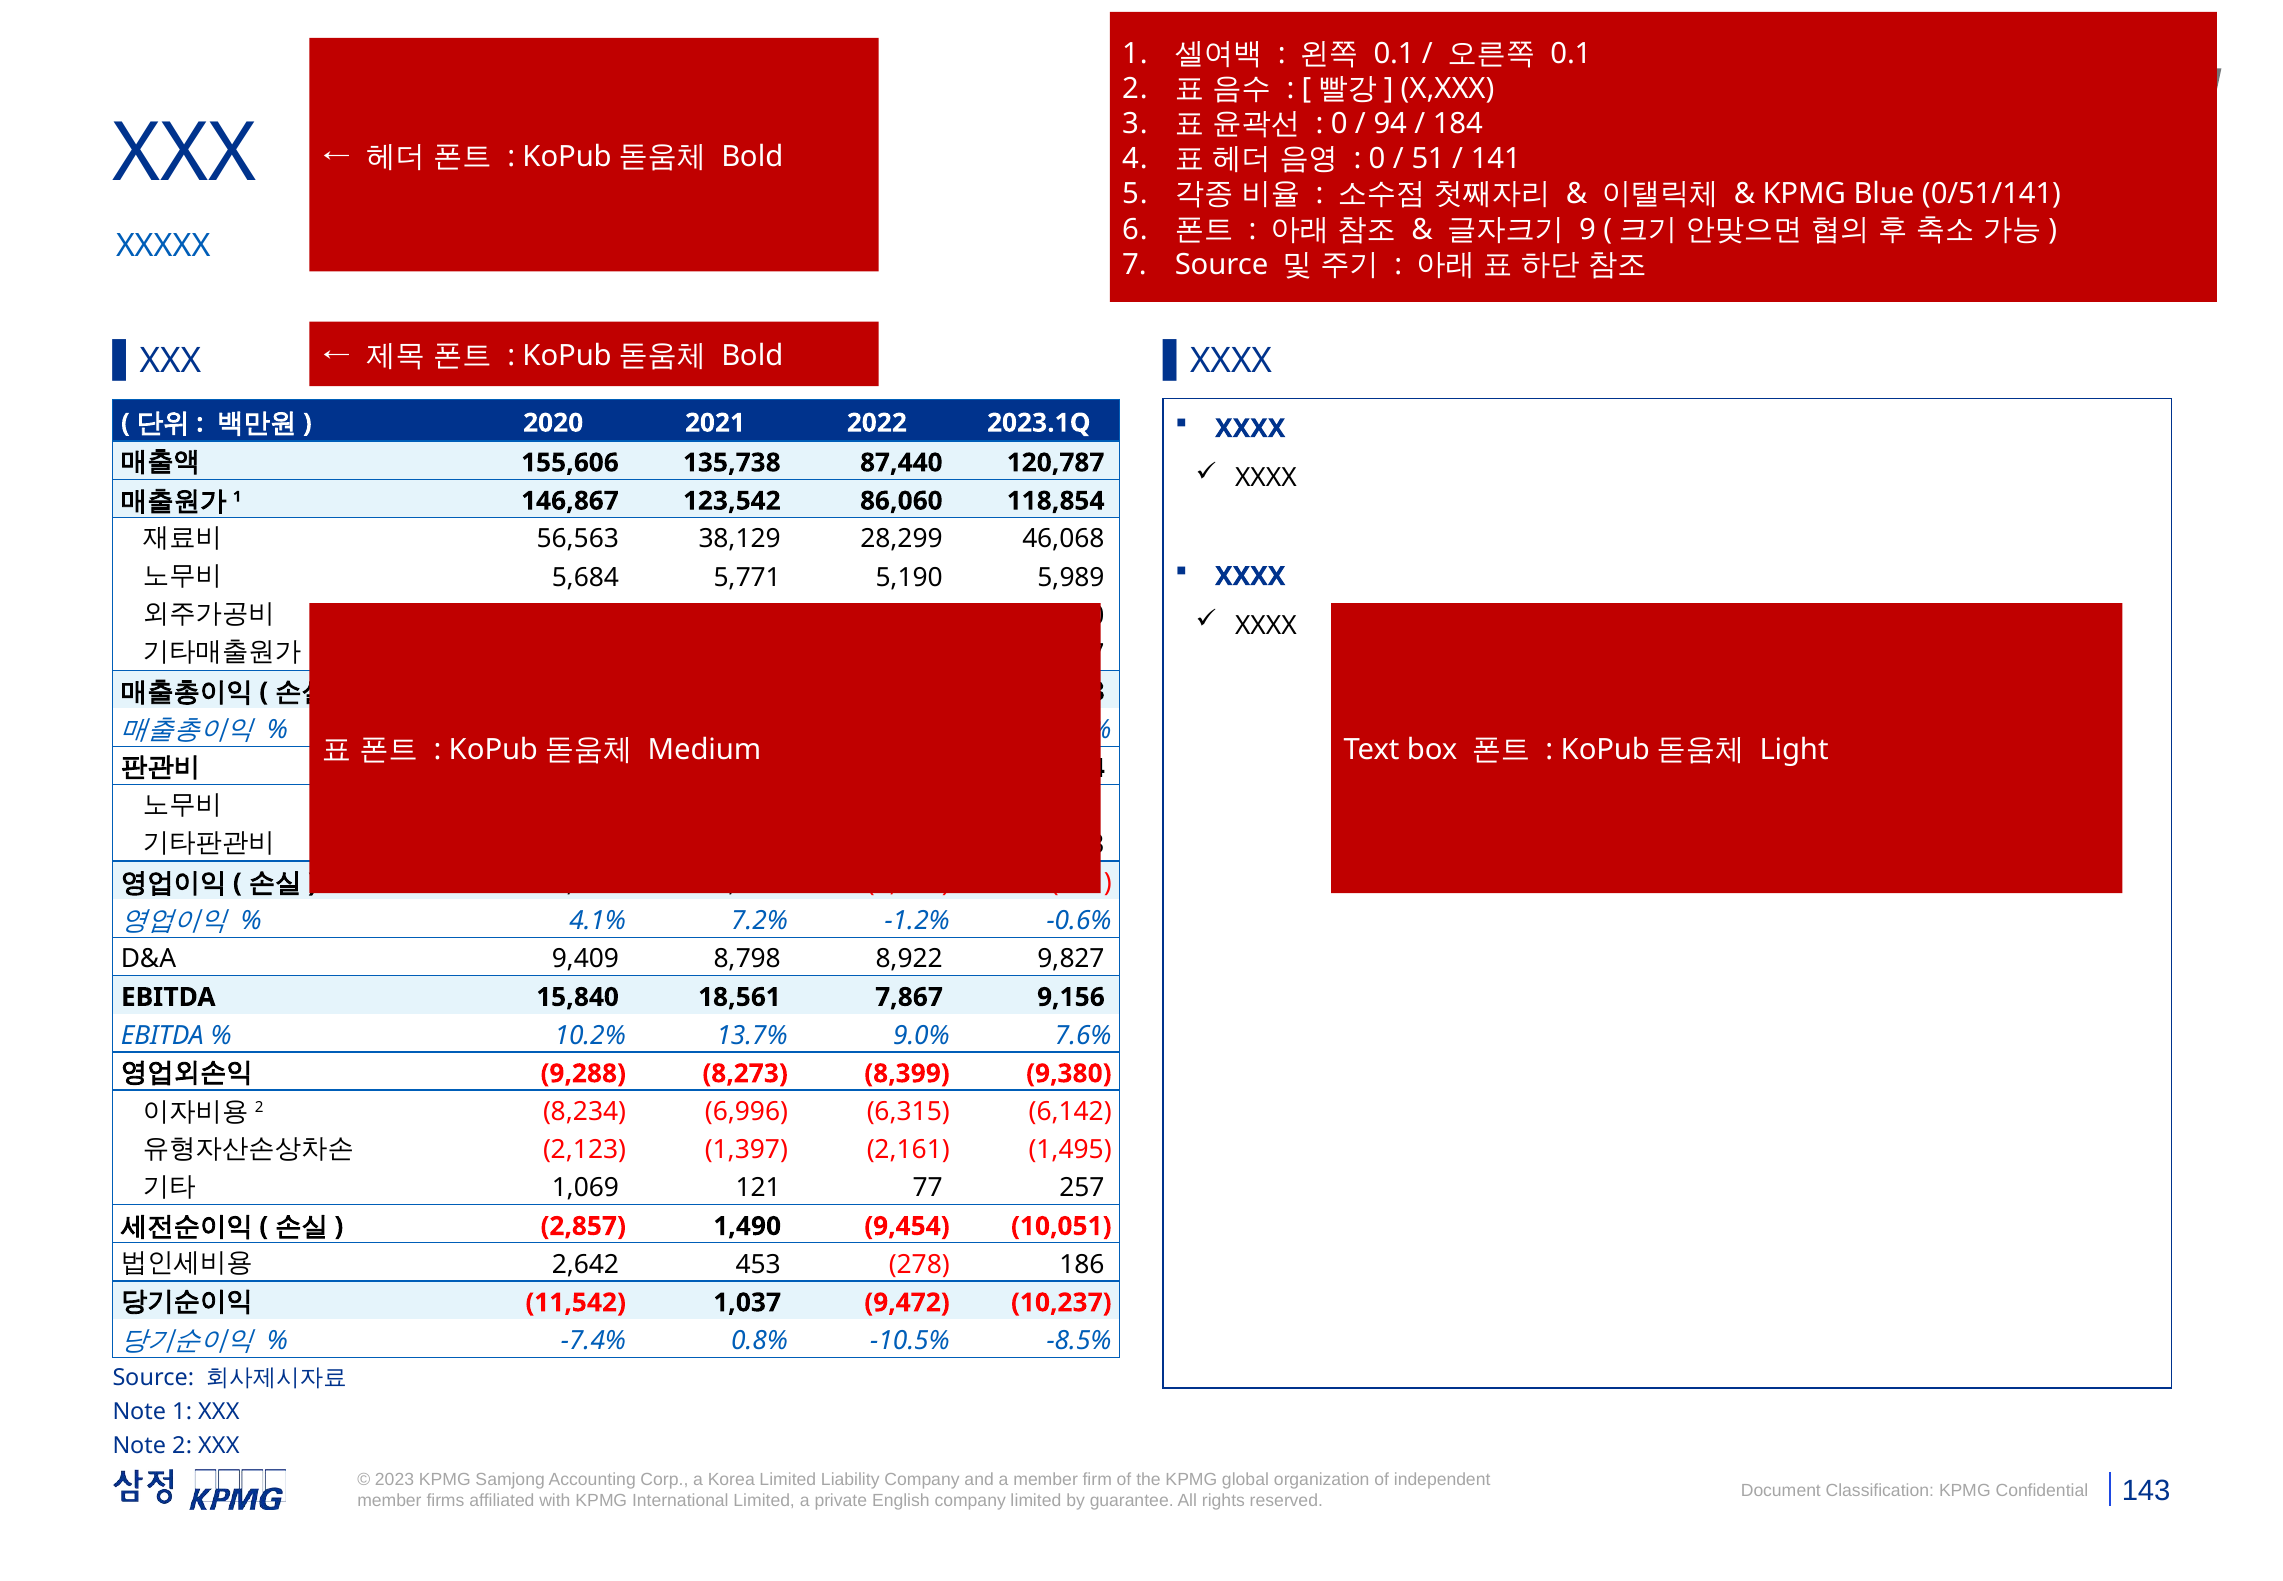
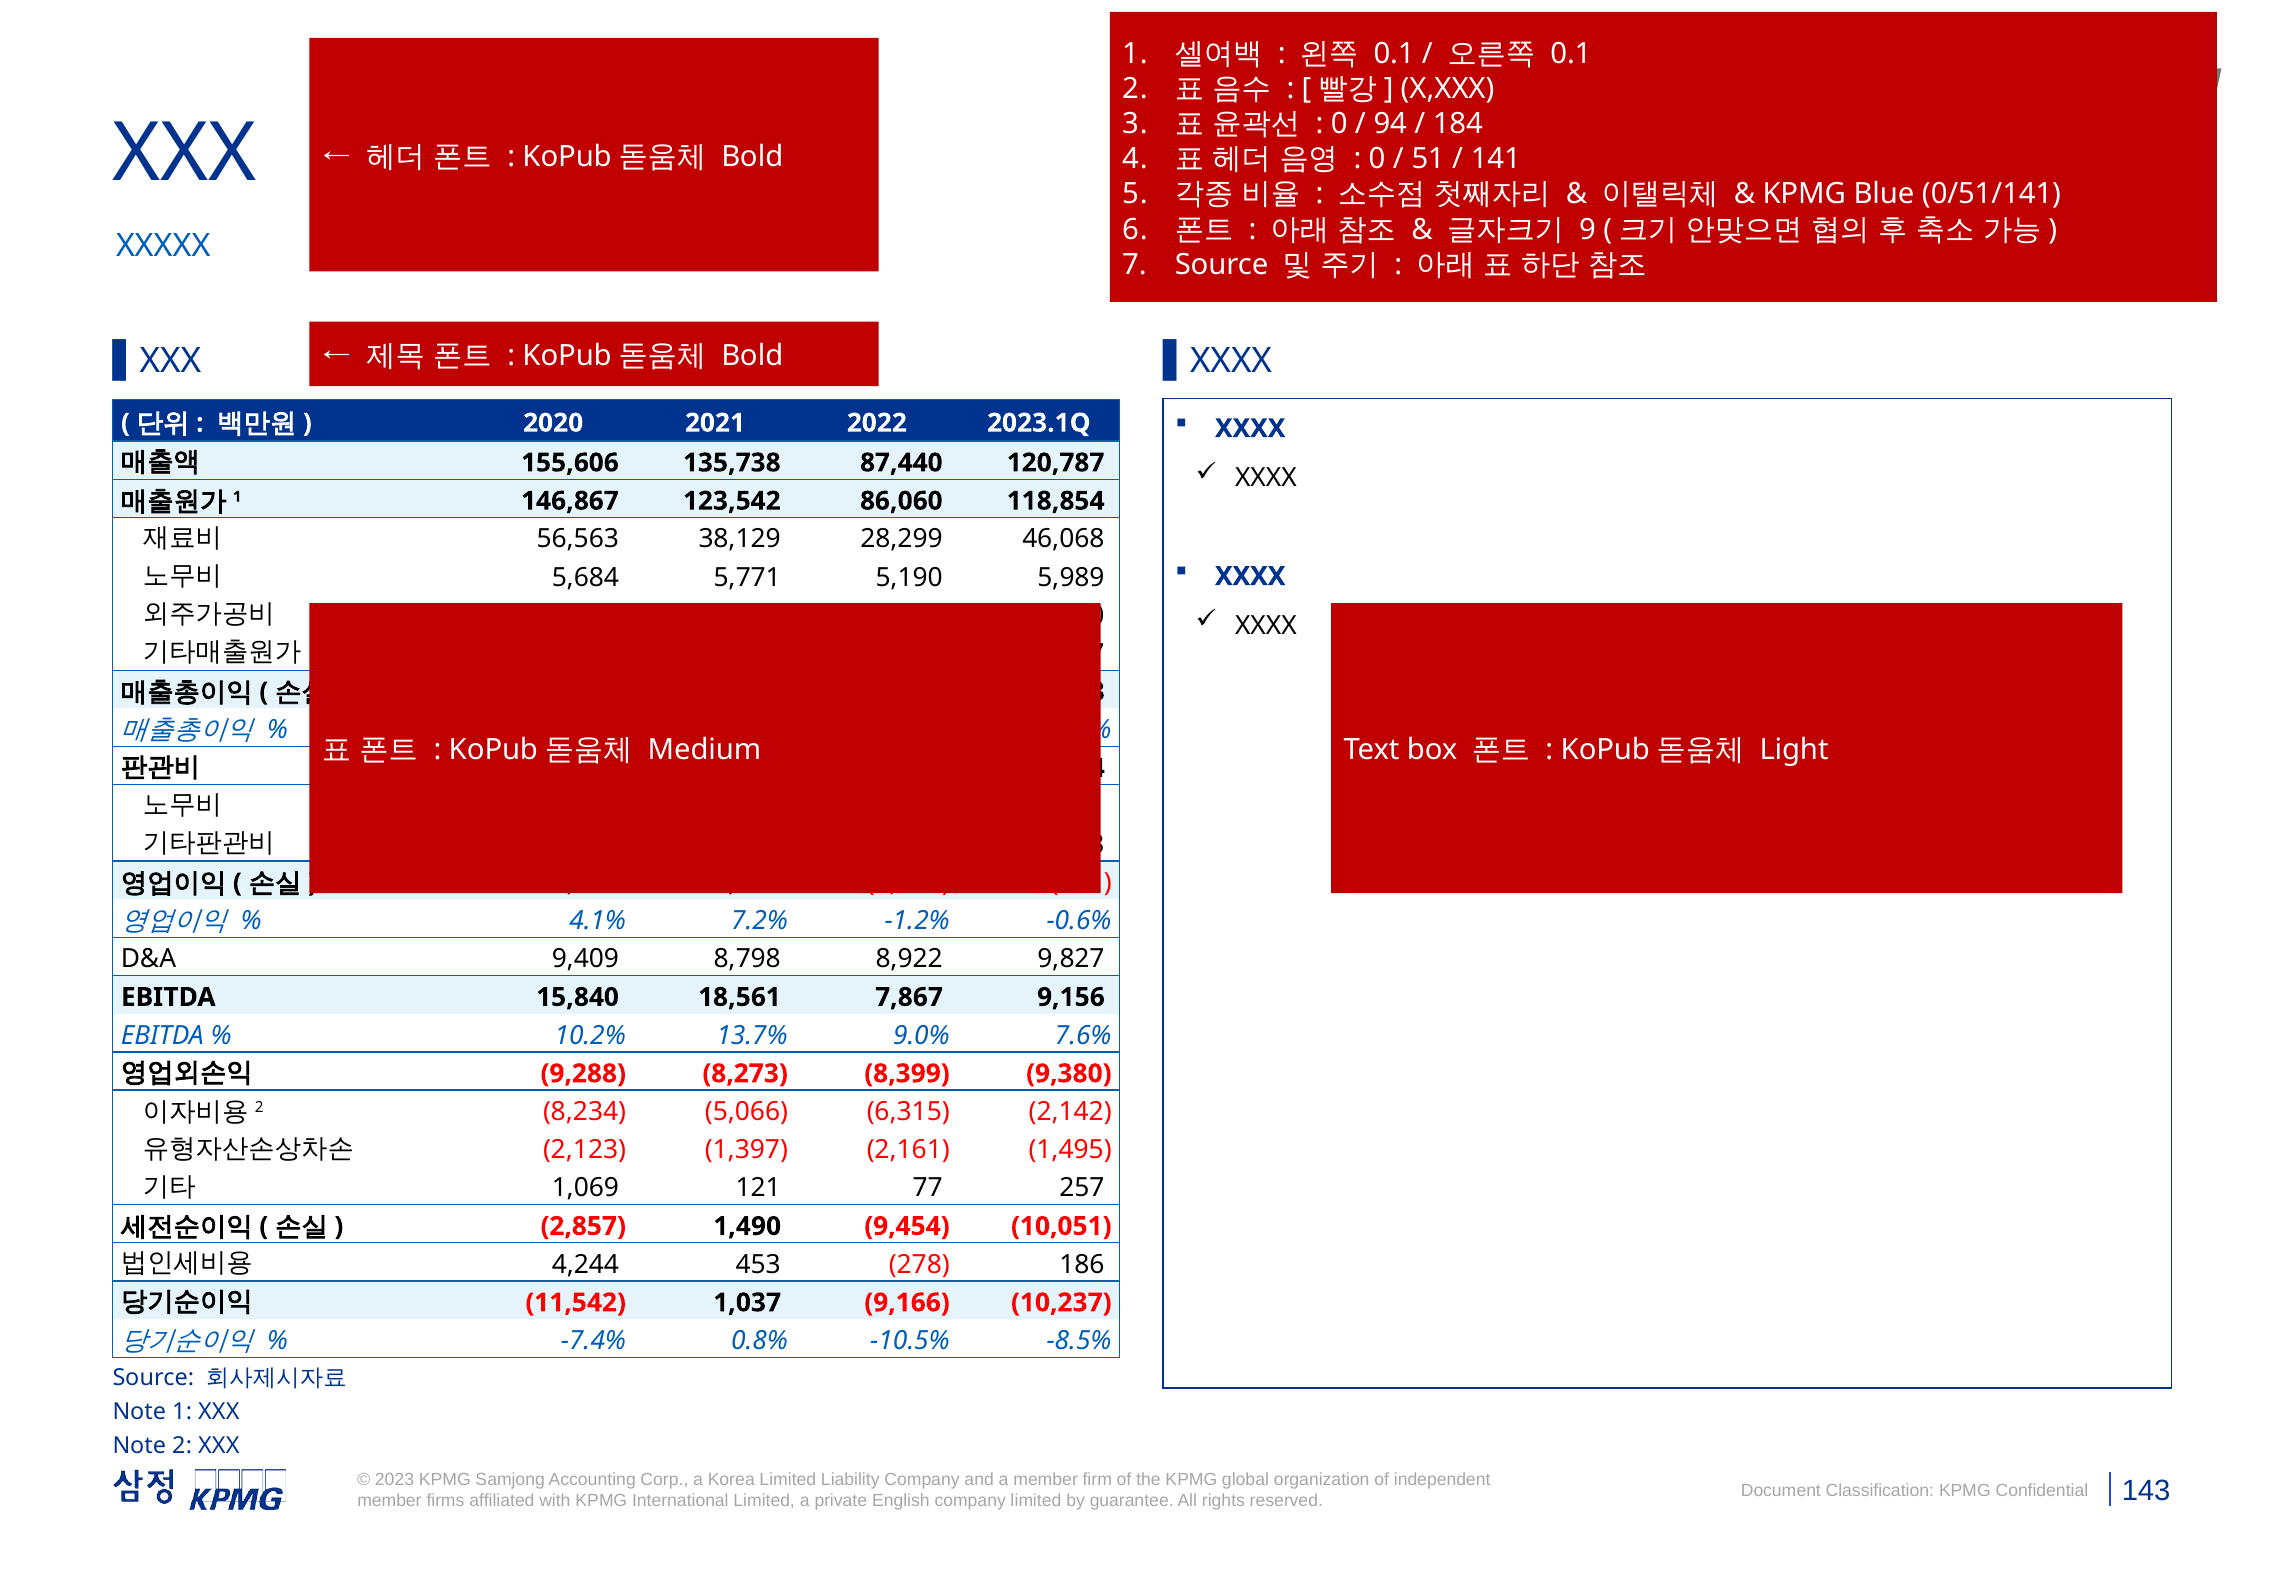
6,996: 6,996 -> 5,066 (746, 1111)
6,142: 6,142 -> 2,142 (1070, 1111)
2,642: 2,642 -> 4,244 (585, 1264)
9,472: 9,472 -> 9,166 (907, 1302)
